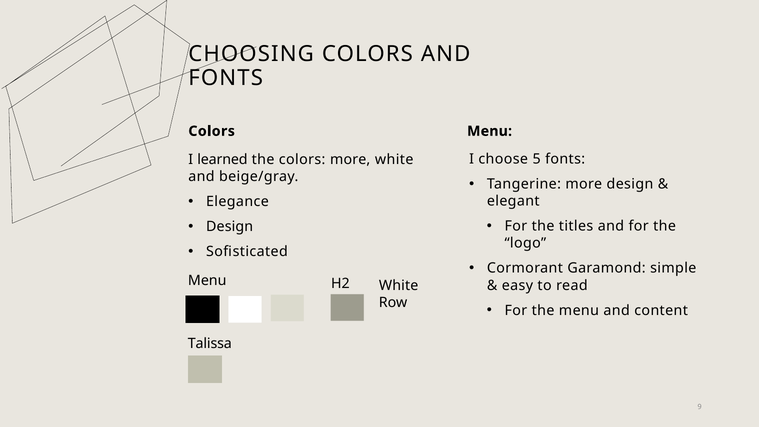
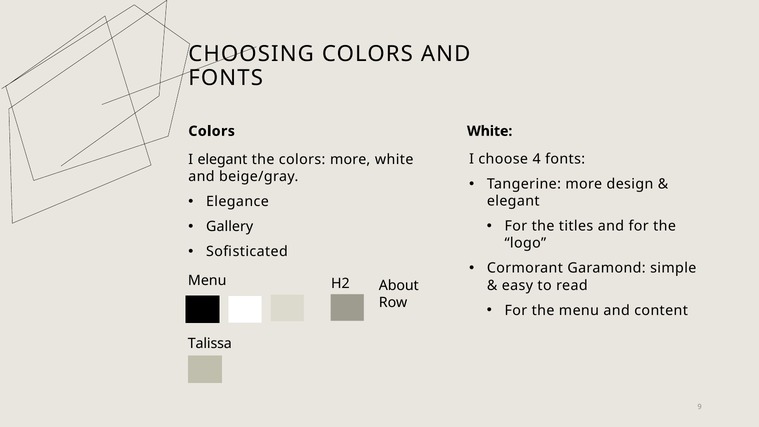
Menu: Menu -> White (490, 131)
5: 5 -> 4 (537, 159)
I learned: learned -> elegant (222, 159)
Design: Design -> Gallery (230, 227)
H2 White: White -> About (399, 285)
